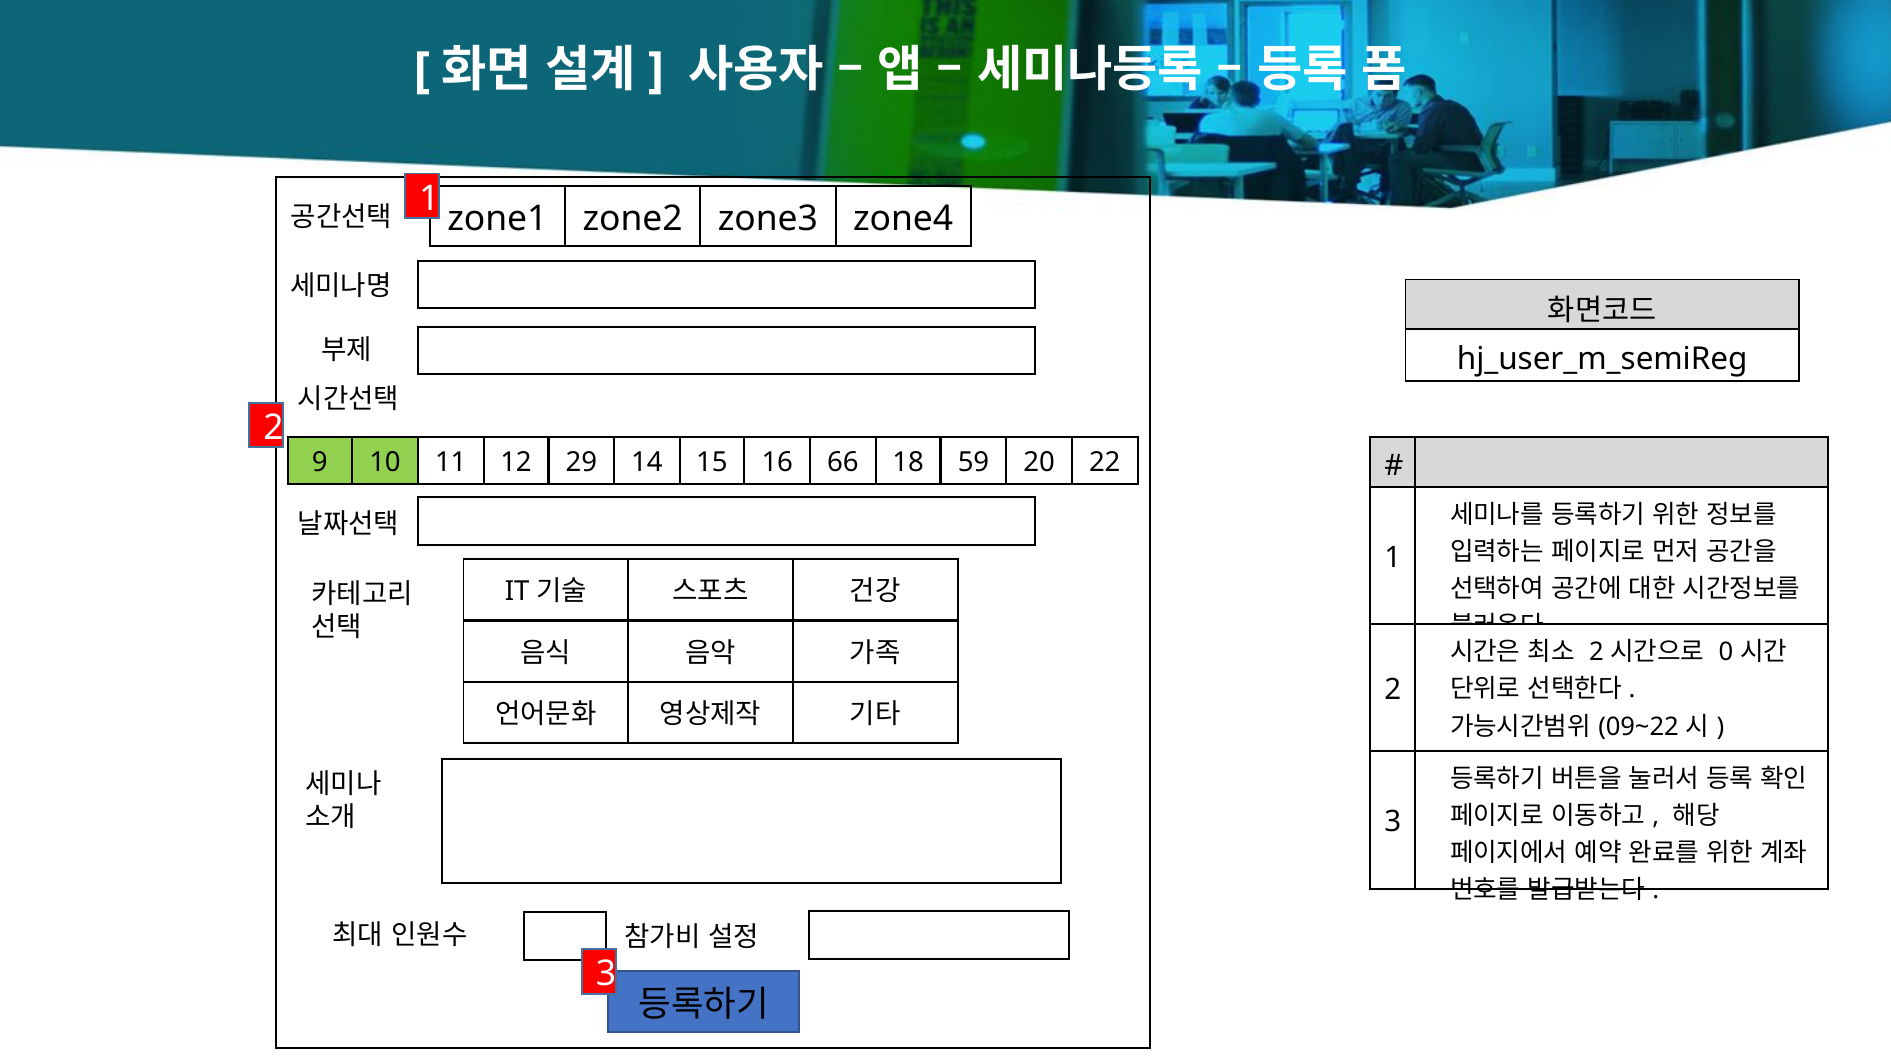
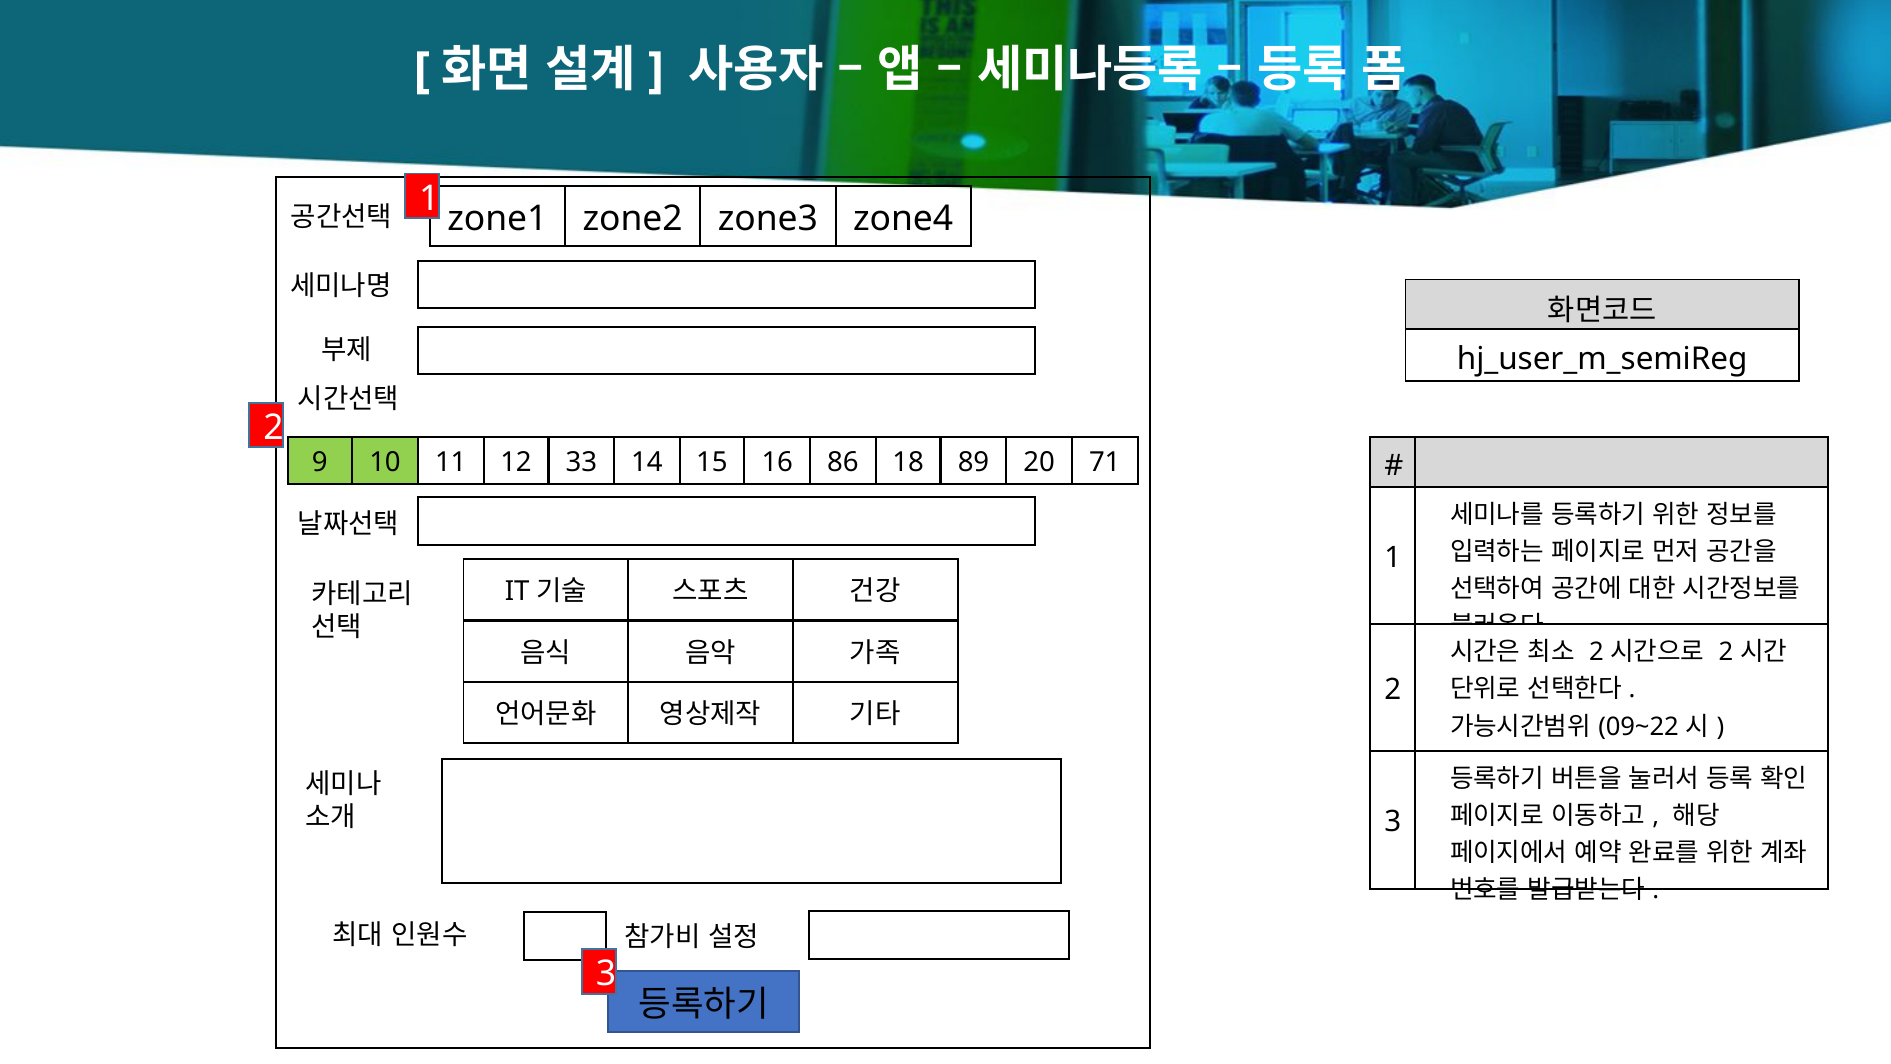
29: 29 -> 33 (581, 462)
66: 66 -> 86 (843, 462)
59: 59 -> 89 (973, 462)
22: 22 -> 71 (1105, 462)
0: 0 -> 2 (1726, 652)
